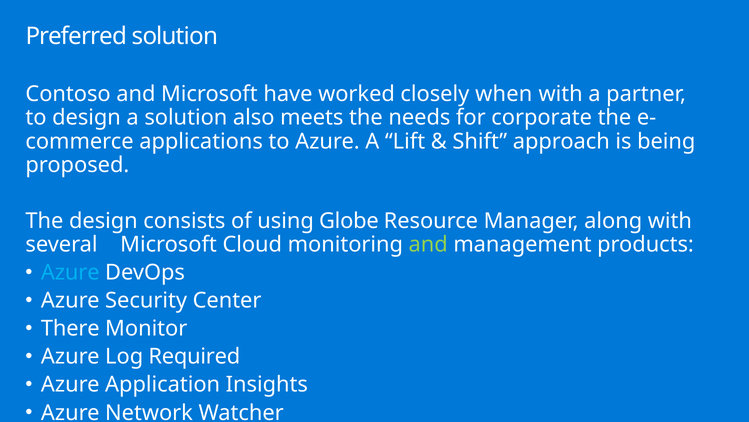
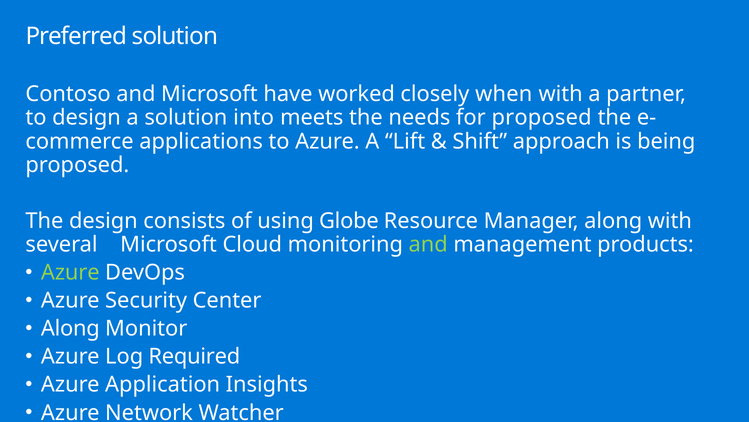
also: also -> into (254, 118)
for corporate: corporate -> proposed (542, 118)
Azure colour: light blue -> light green (70, 272)
There: There -> Along (70, 328)
